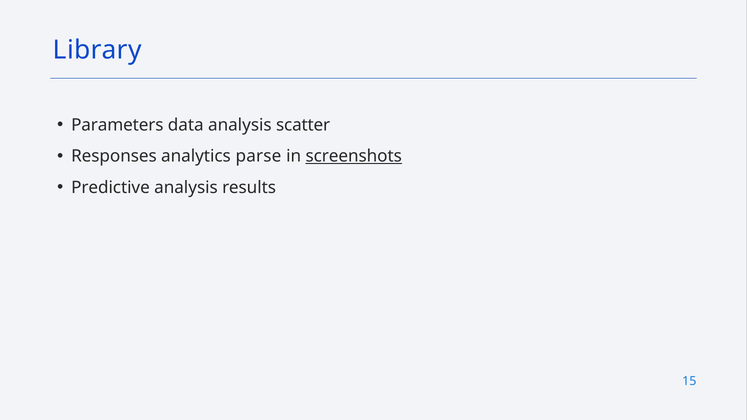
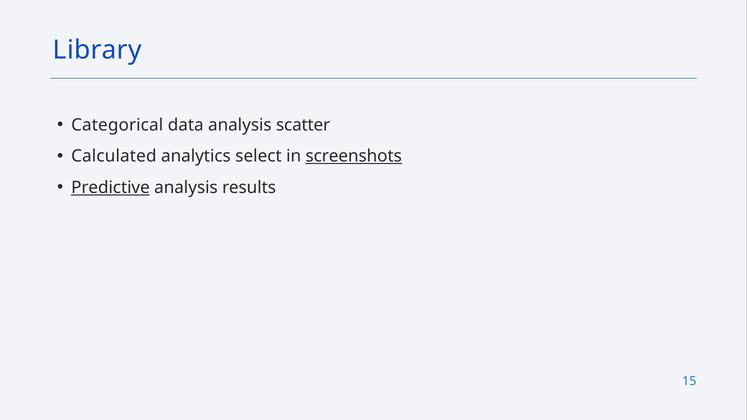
Parameters: Parameters -> Categorical (117, 125)
Responses: Responses -> Calculated (114, 156)
parse: parse -> select (259, 156)
Predictive underline: none -> present (110, 188)
